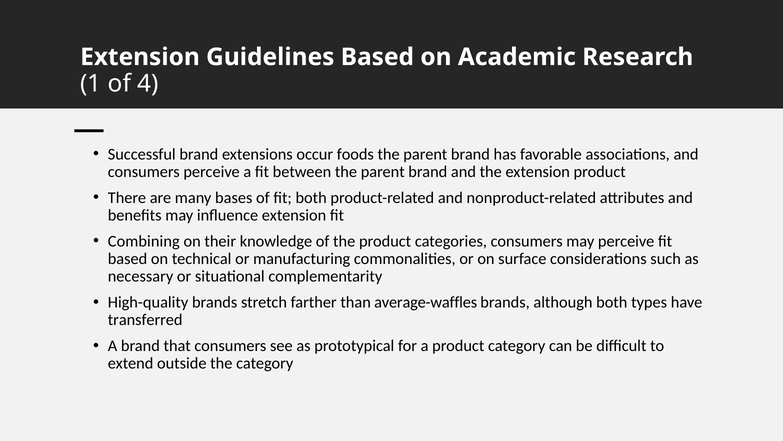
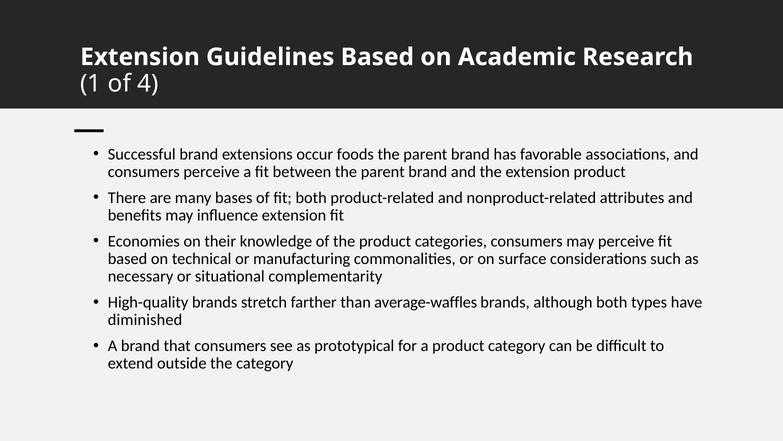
Combining: Combining -> Economies (144, 241)
transferred: transferred -> diminished (145, 320)
